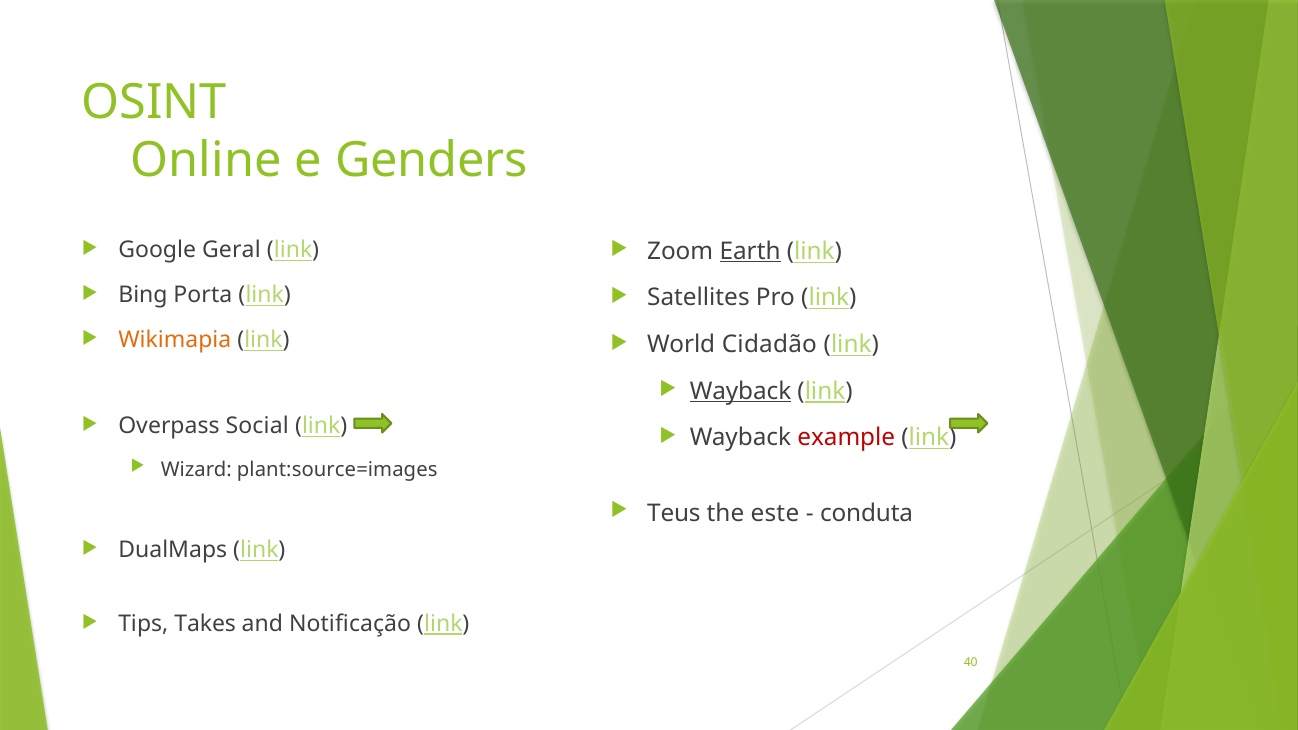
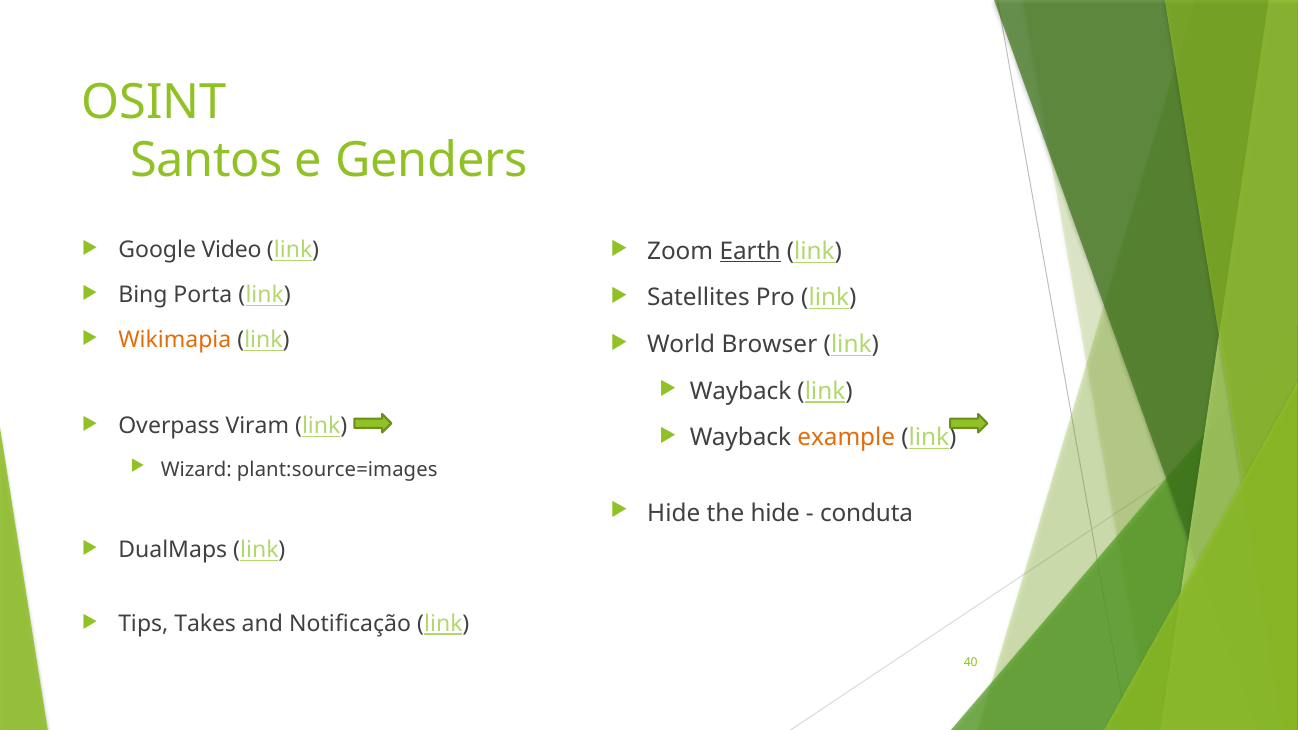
Online: Online -> Santos (207, 161)
Geral: Geral -> Video (232, 250)
Cidadão: Cidadão -> Browser (769, 344)
Wayback underline: present -> none (741, 391)
Social: Social -> Viram (257, 426)
example colour: red -> orange (846, 438)
Teus: Teus -> Hide (674, 514)
the este: este -> hide (775, 514)
